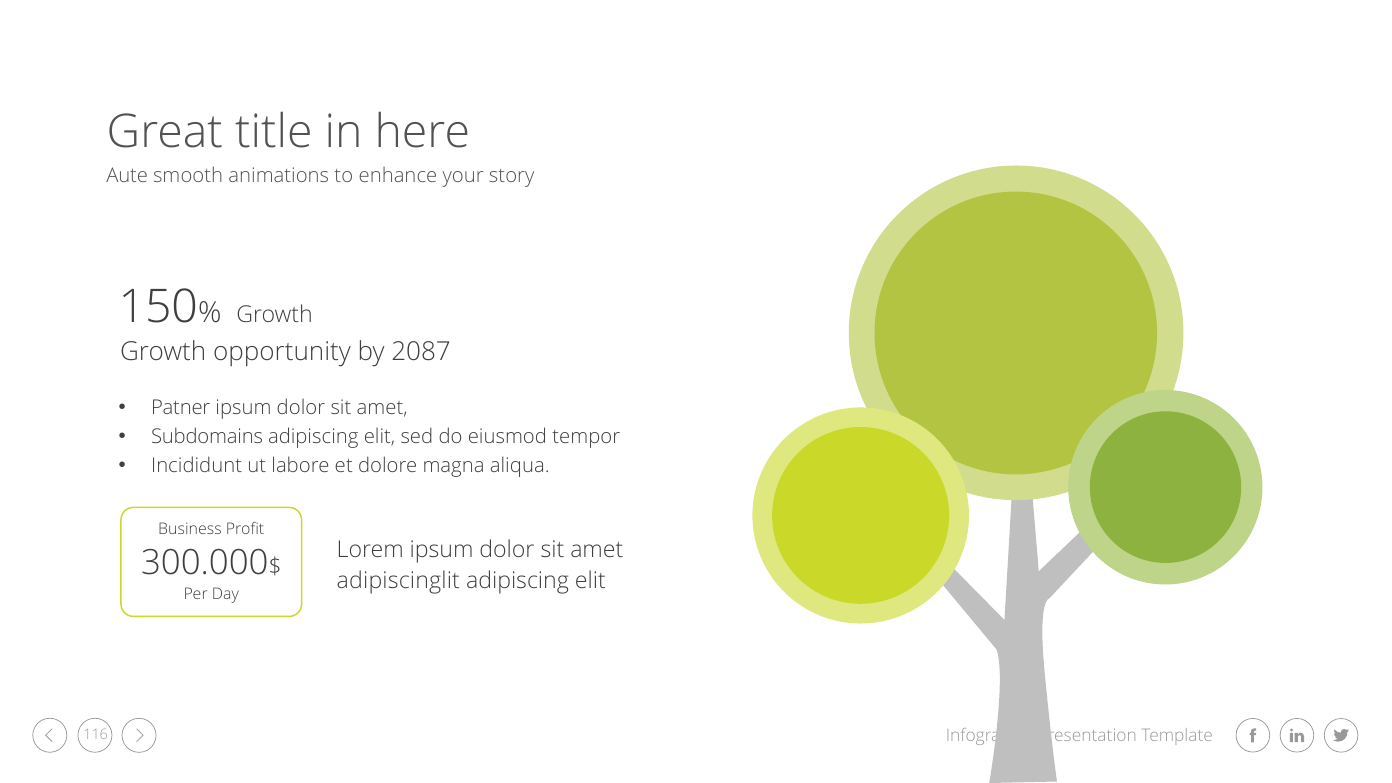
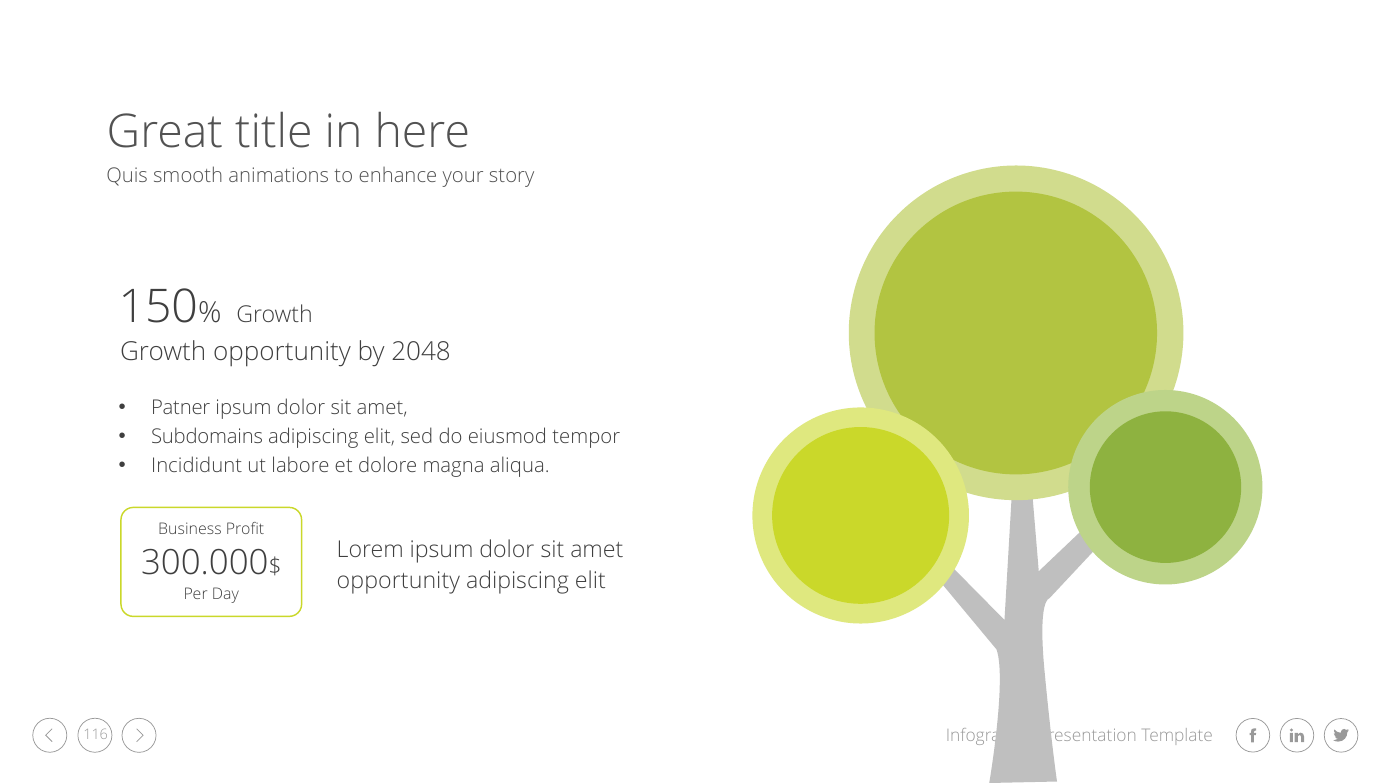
Aute: Aute -> Quis (127, 176)
2087: 2087 -> 2048 (421, 352)
adipiscinglit: adipiscinglit -> opportunity (398, 581)
